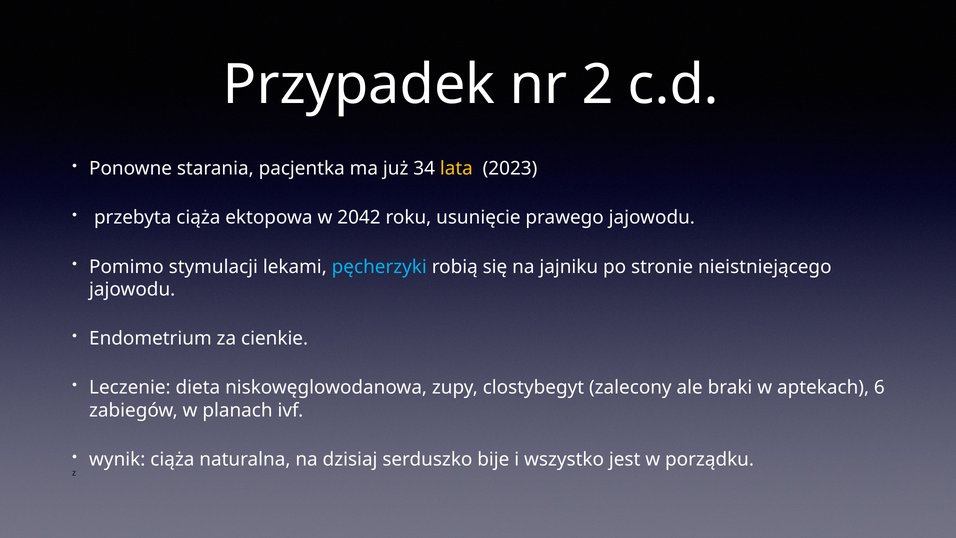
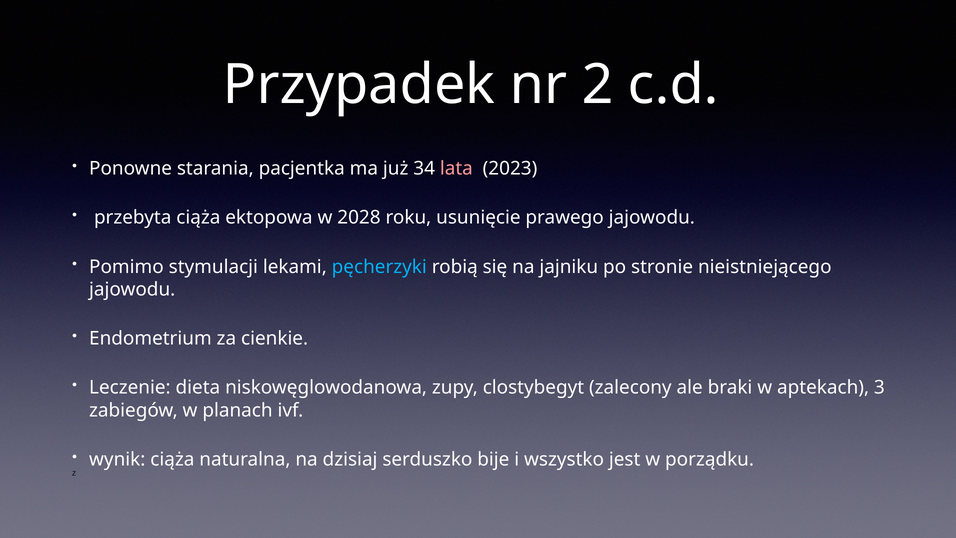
lata colour: yellow -> pink (456, 168)
2042: 2042 -> 2028 (359, 218)
6: 6 -> 3 (879, 388)
